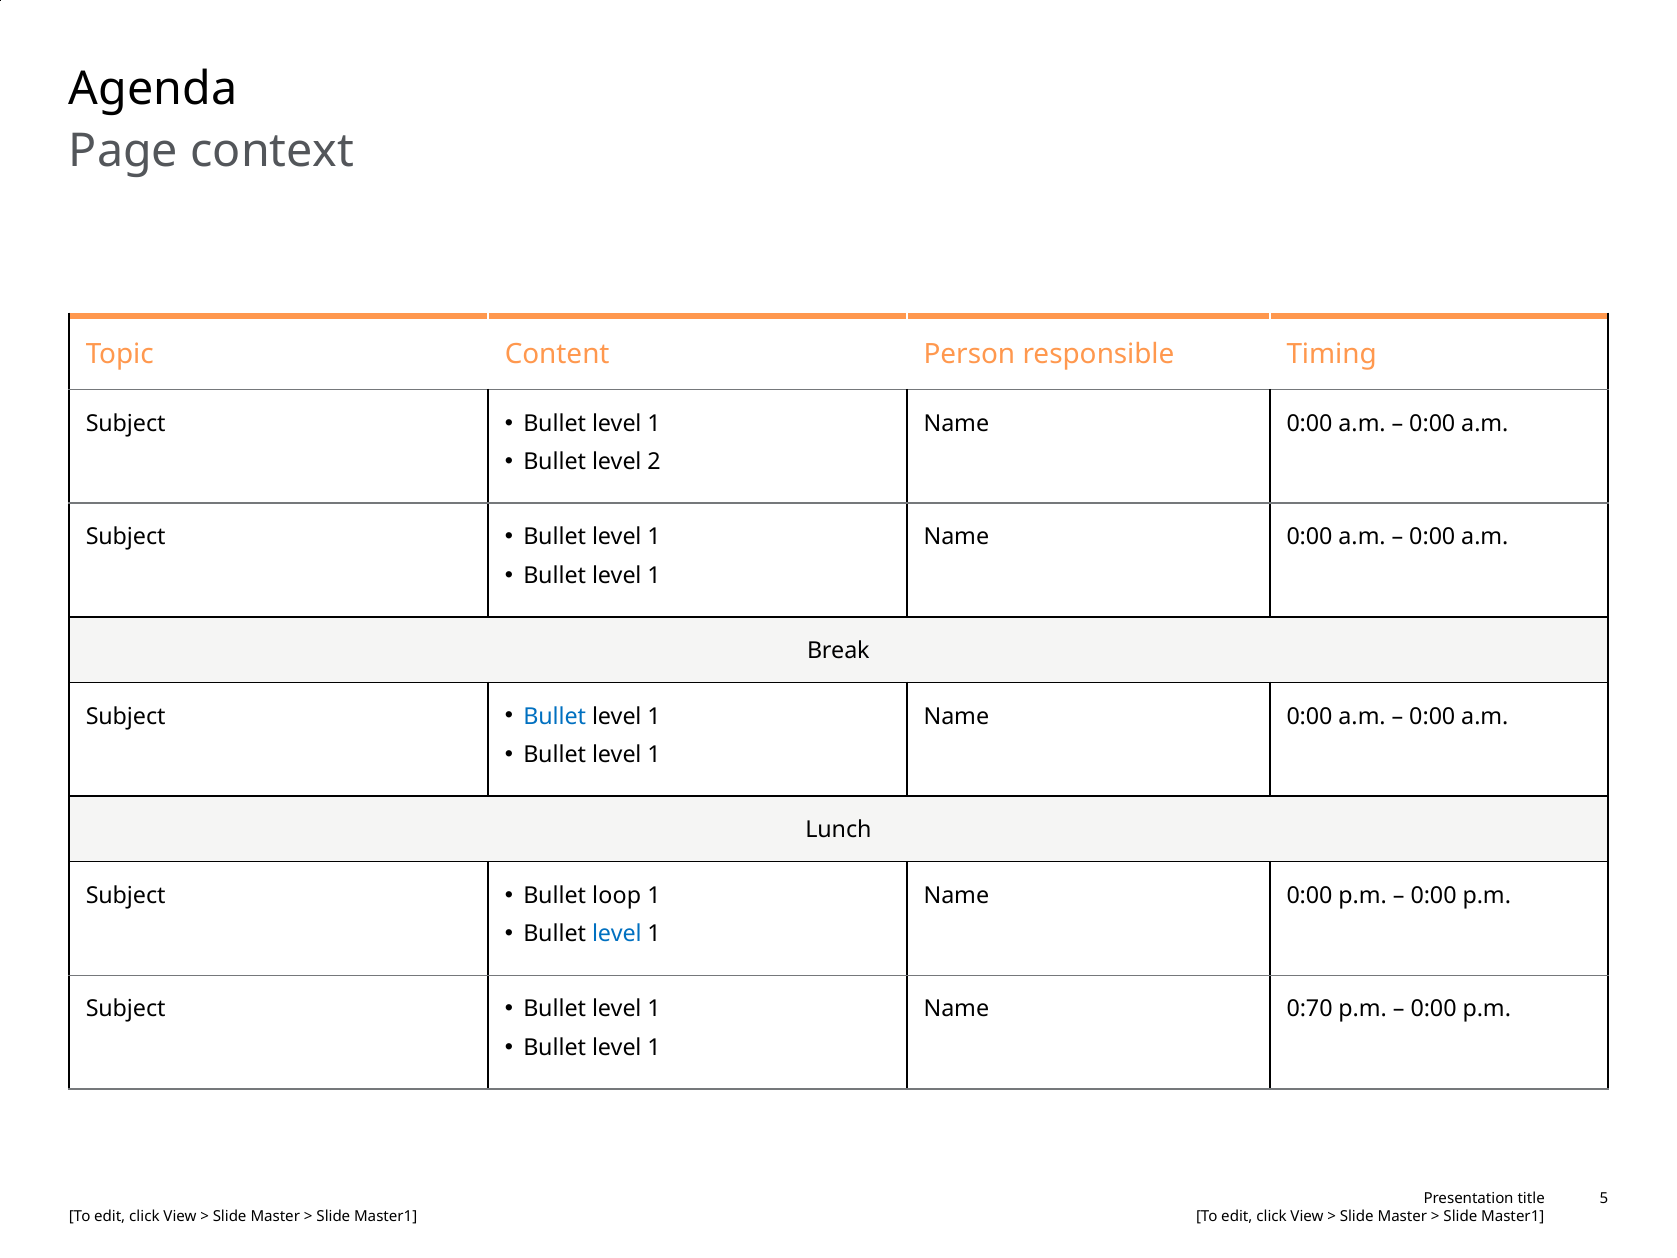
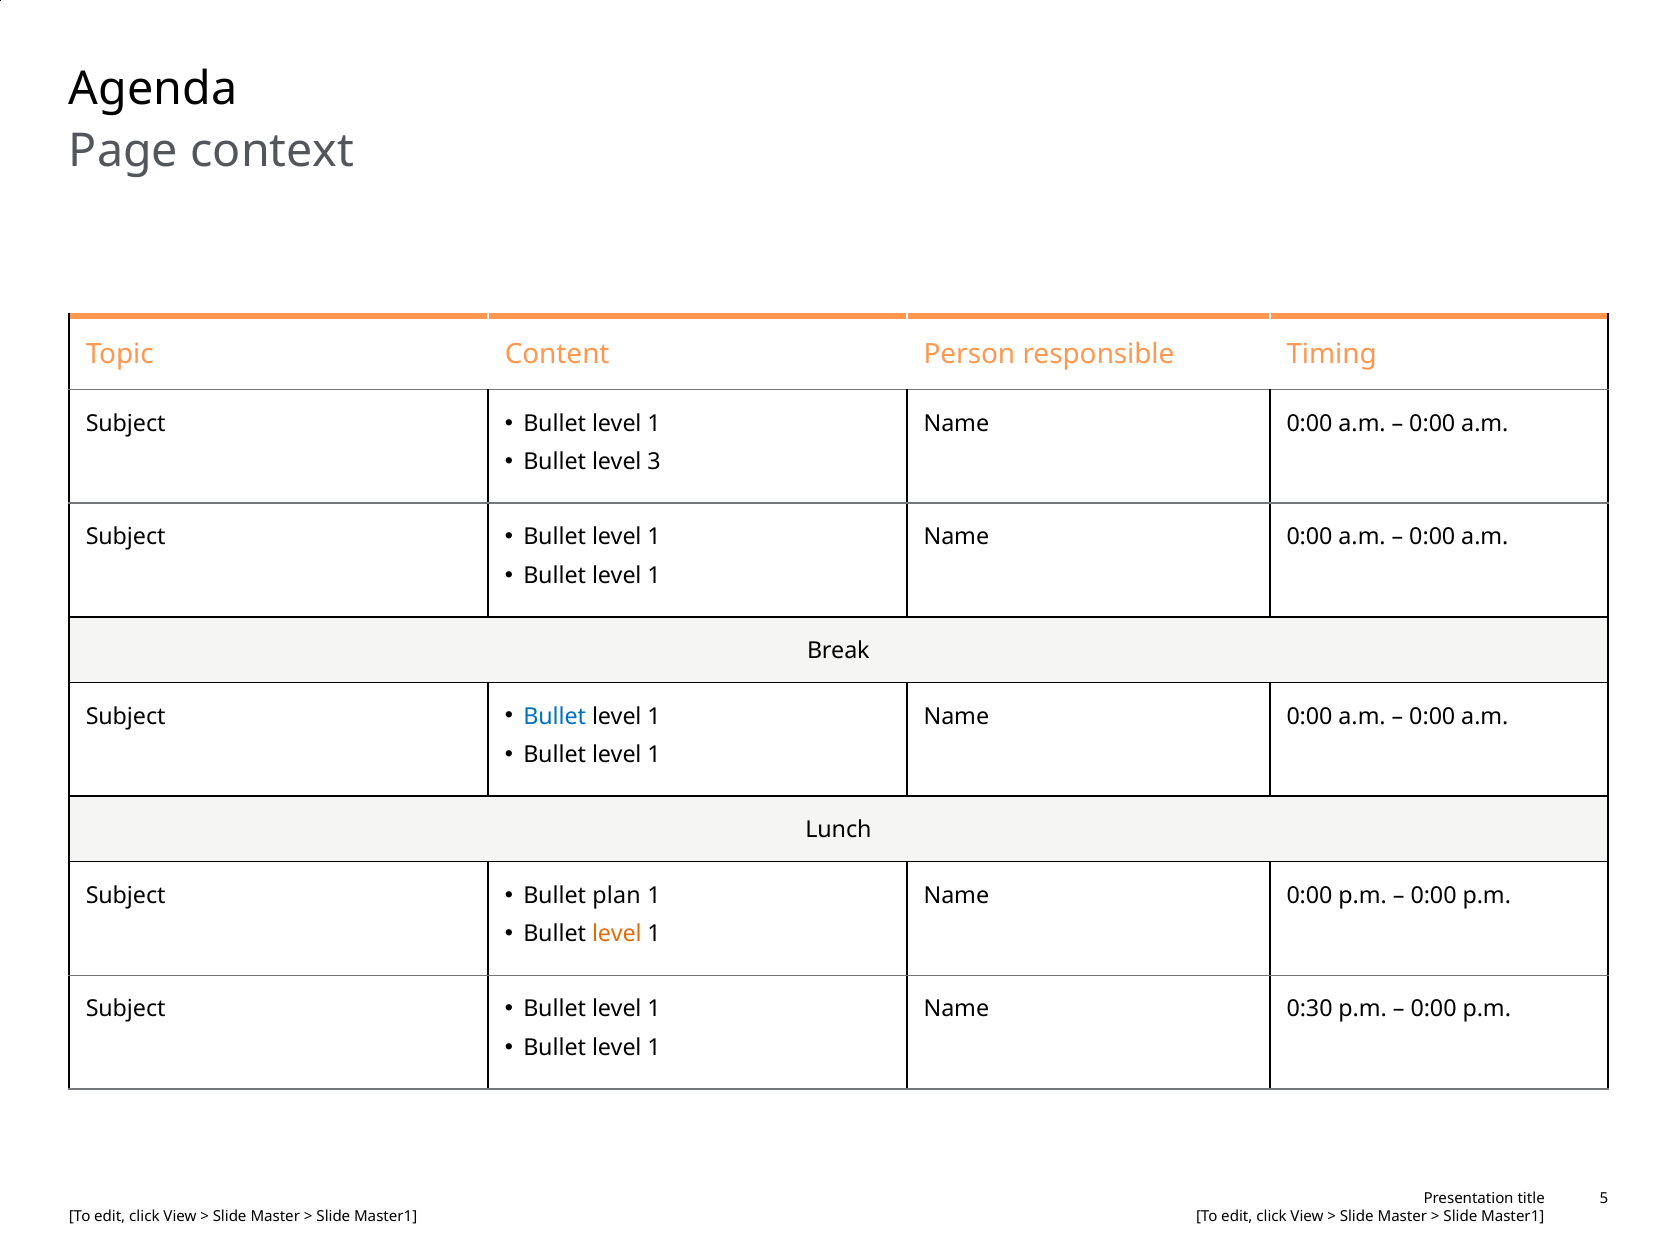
2: 2 -> 3 (654, 462)
loop: loop -> plan (617, 895)
level colour: blue -> orange (617, 934)
0:70: 0:70 -> 0:30 (1310, 1009)
